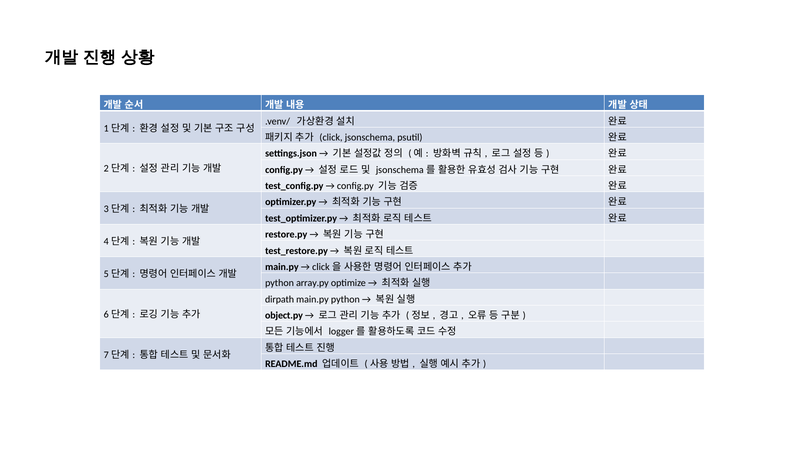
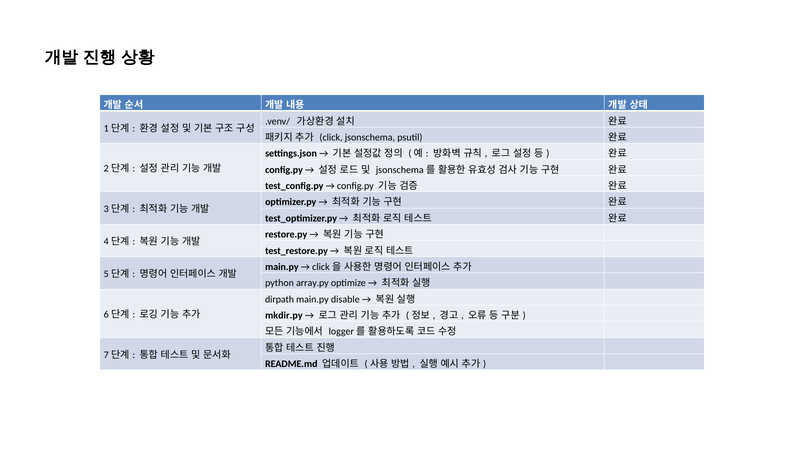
main.py python: python -> disable (345, 299)
object.py: object.py -> mkdir.py (284, 315)
